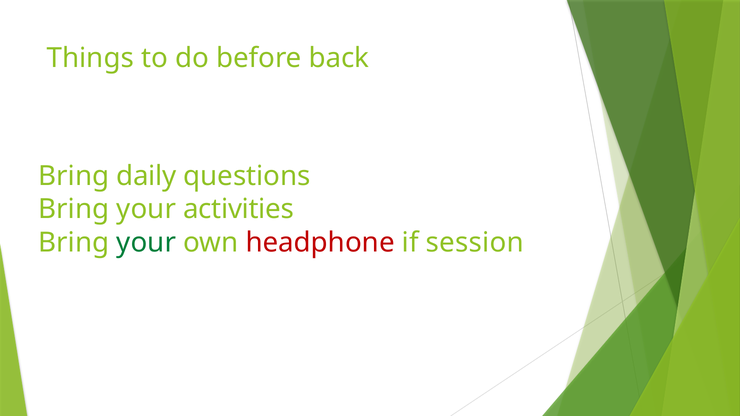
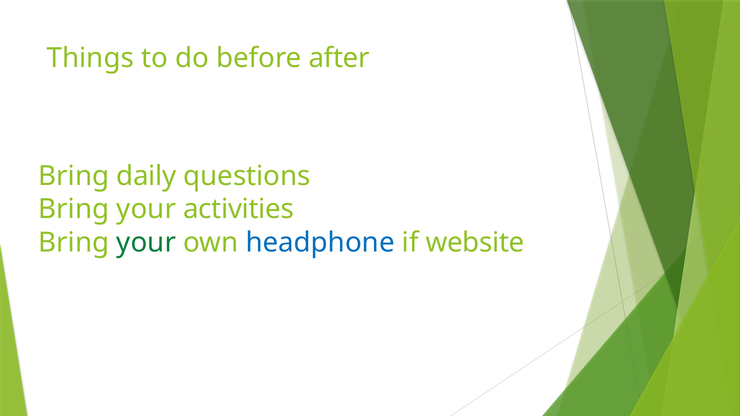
back: back -> after (339, 58)
headphone colour: red -> blue (320, 243)
session: session -> website (475, 243)
